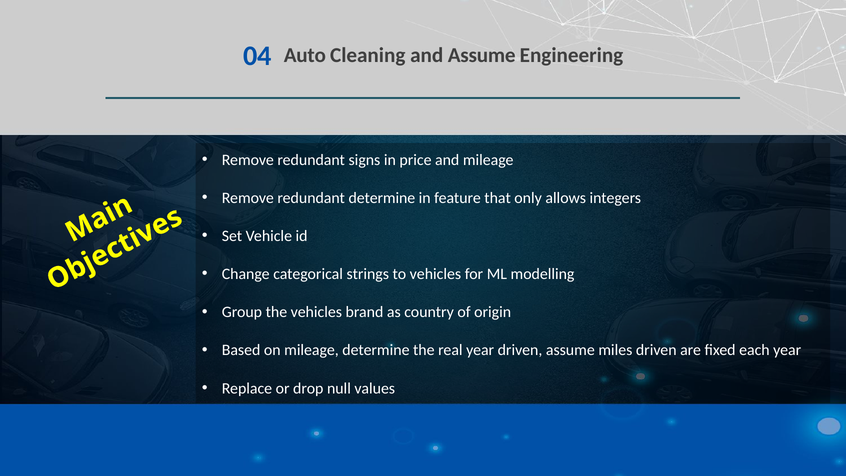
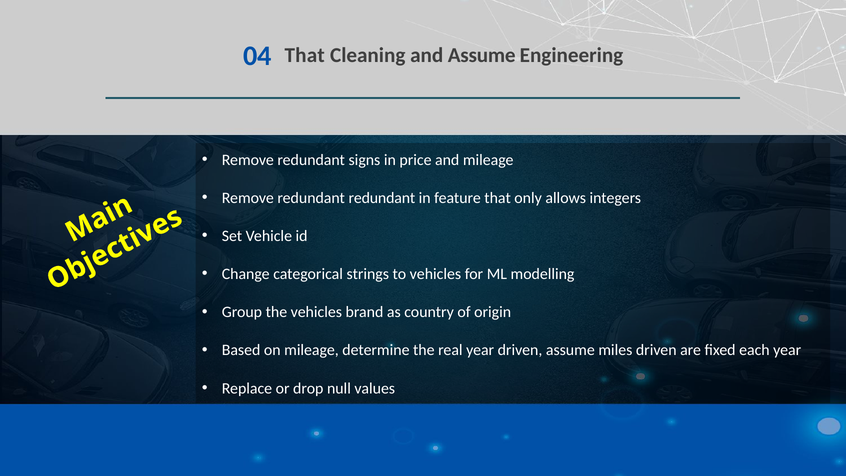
04 Auto: Auto -> That (305, 55)
redundant determine: determine -> redundant (382, 198)
